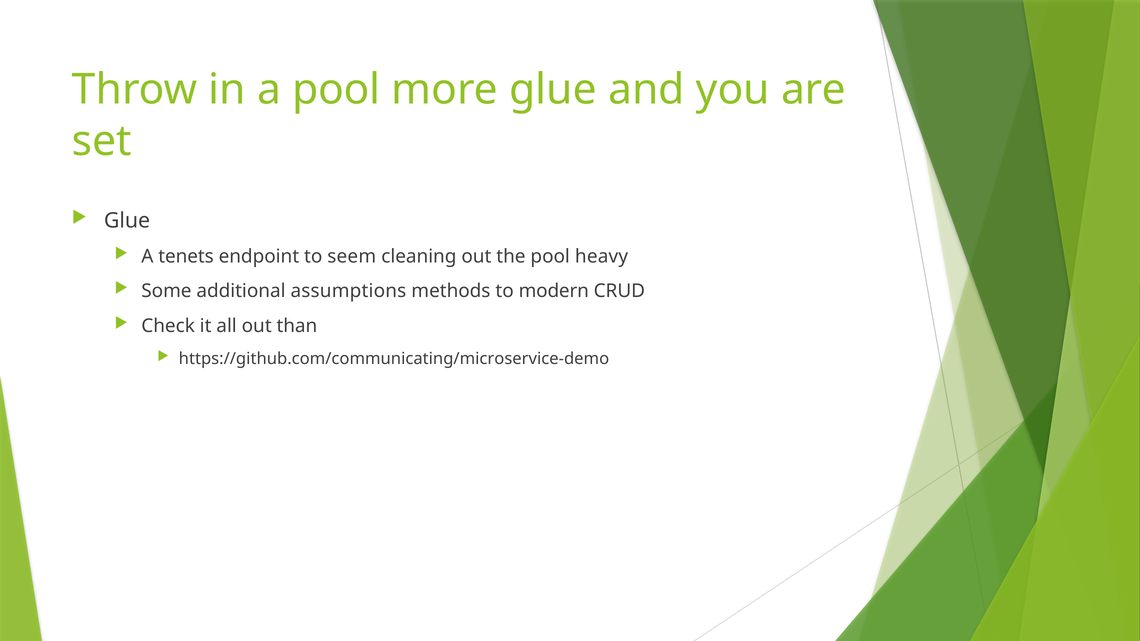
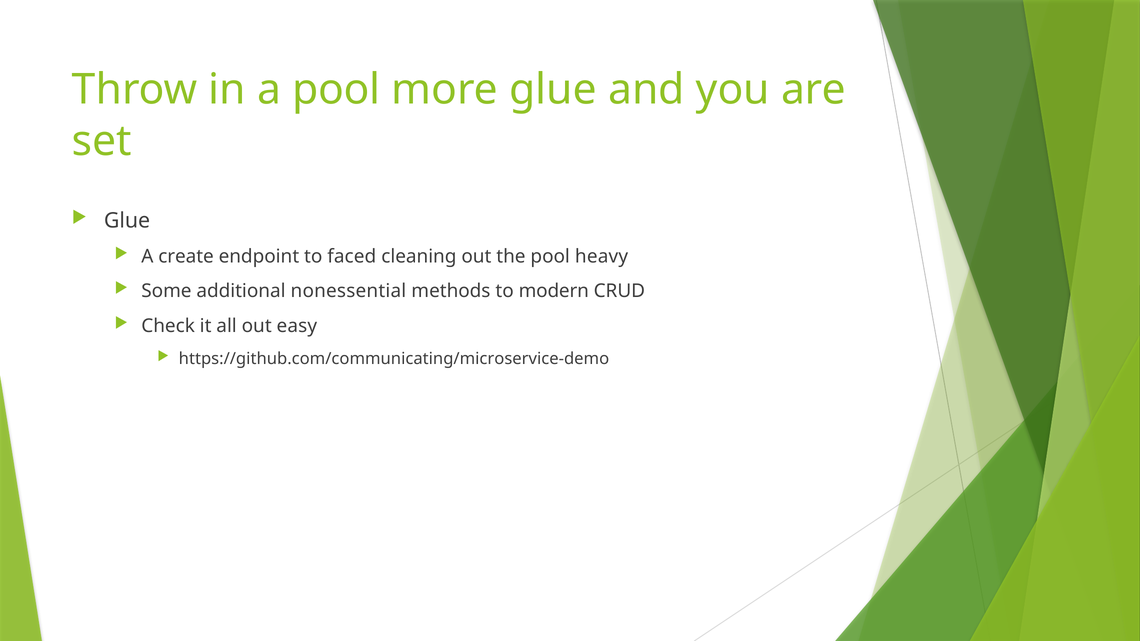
tenets: tenets -> create (186, 257)
seem: seem -> faced (352, 257)
assumptions: assumptions -> nonessential (348, 291)
than: than -> easy (297, 326)
